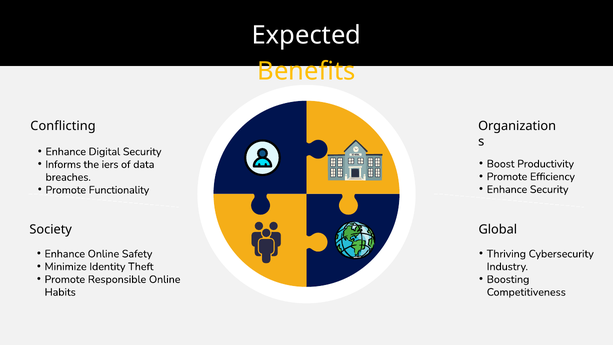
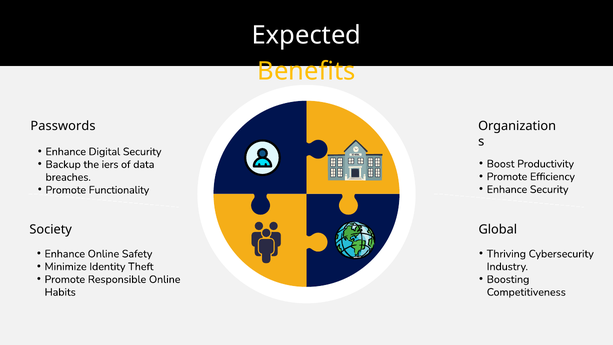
Conflicting: Conflicting -> Passwords (63, 126)
Informs: Informs -> Backup (63, 164)
